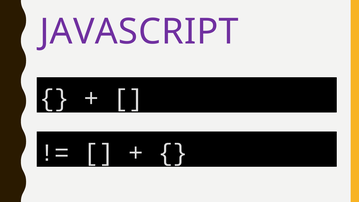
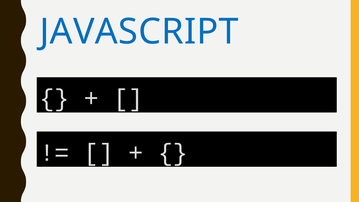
JAVASCRIPT colour: purple -> blue (139, 32)
